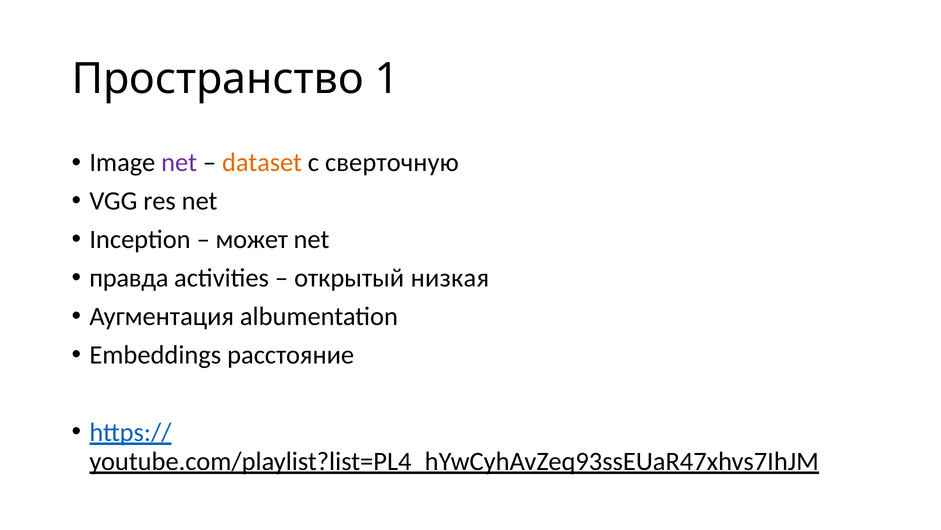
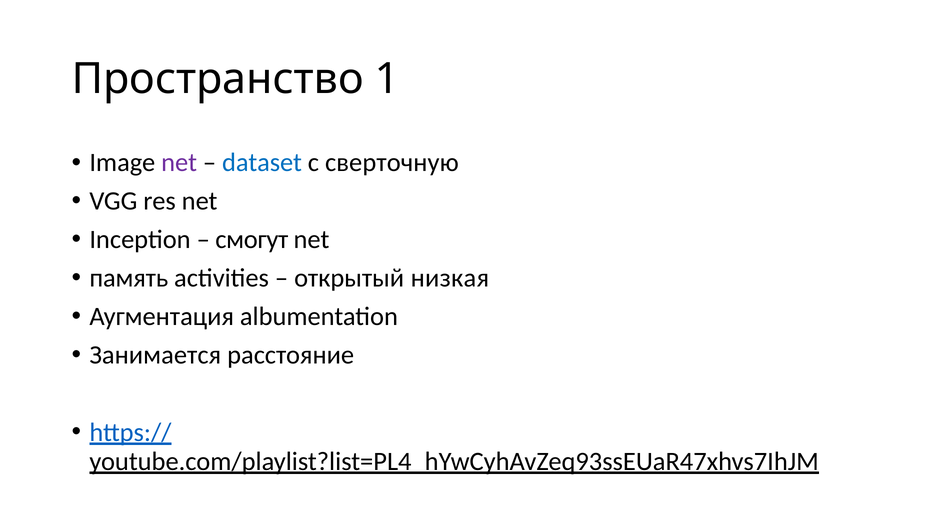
dataset colour: orange -> blue (262, 163)
может: может -> смогут (252, 239)
правда: правда -> память (129, 278)
Embeddings: Embeddings -> Занимается (155, 355)
